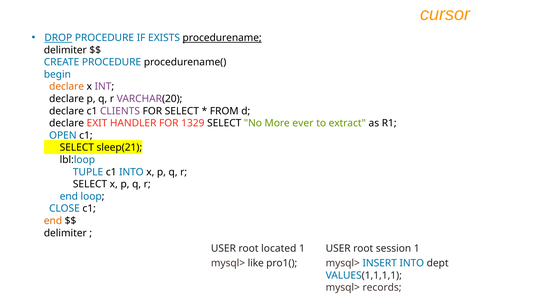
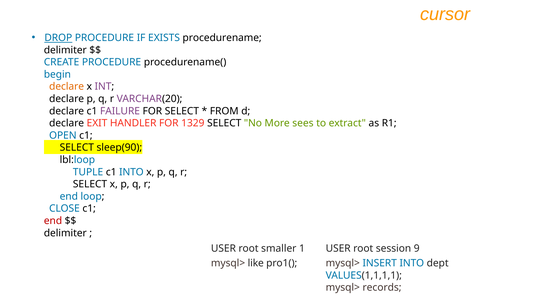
procedurename underline: present -> none (222, 38)
CLIENTS: CLIENTS -> FAILURE (120, 111)
ever: ever -> sees (303, 123)
sleep(21: sleep(21 -> sleep(90 (119, 148)
end colour: orange -> red (53, 221)
located: located -> smaller (279, 248)
session 1: 1 -> 9 (417, 248)
